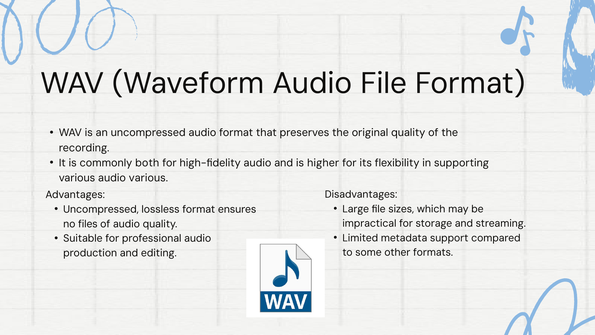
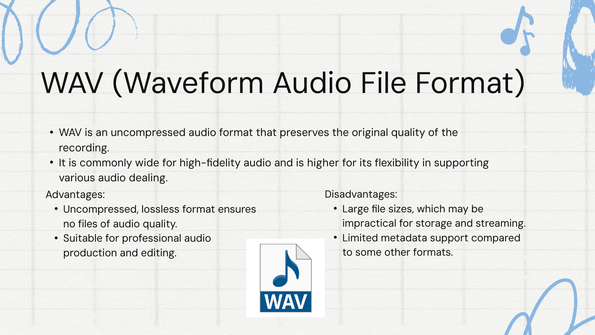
both: both -> wide (147, 163)
audio various: various -> dealing (148, 178)
